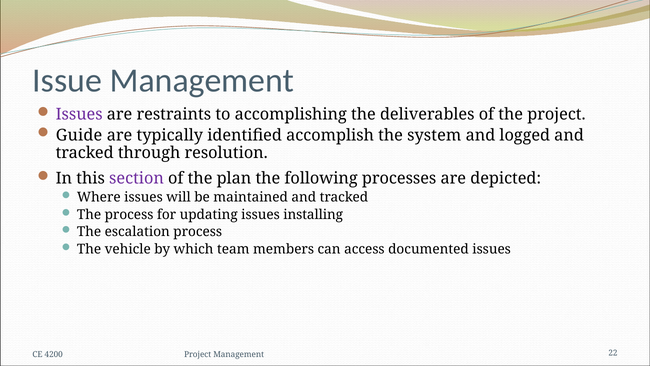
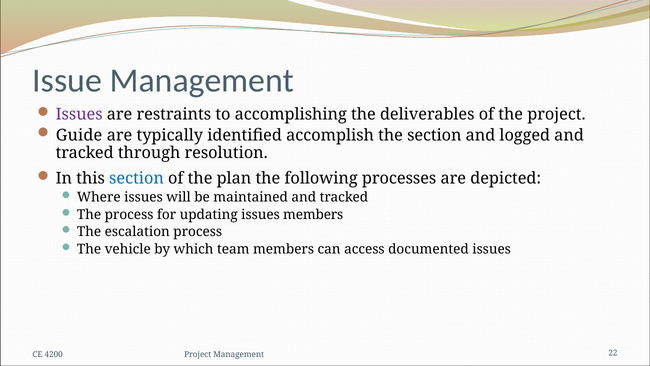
the system: system -> section (434, 135)
section colour: purple -> blue (137, 178)
issues installing: installing -> members (313, 214)
